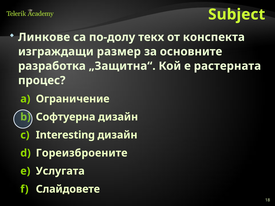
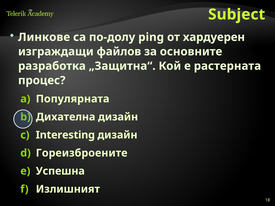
текх: текх -> ping (151, 37)
конспекта: конспекта -> хардуерен (214, 37)
размер: размер -> файлов (119, 52)
Ограничение: Ограничение -> Популярната (73, 99)
Софтуерна: Софтуерна -> Дихателна (66, 117)
Услугата: Услугата -> Успешна (60, 171)
Слайдовете: Слайдовете -> Излишният (68, 189)
